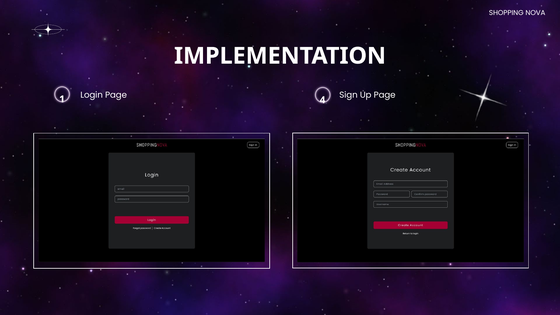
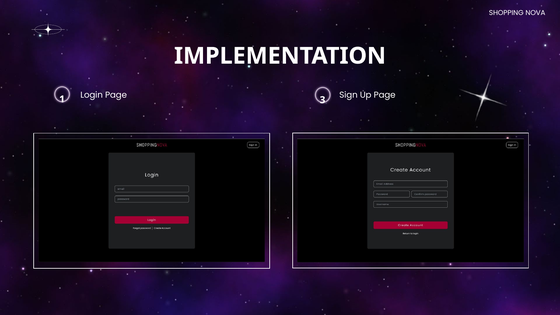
4: 4 -> 3 (323, 100)
